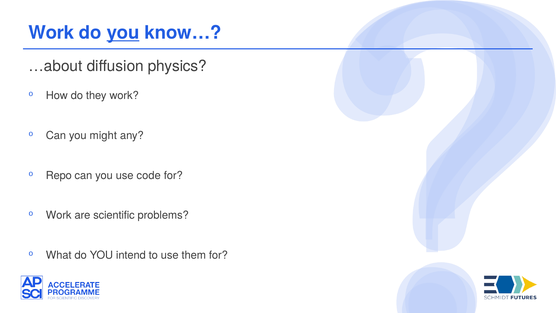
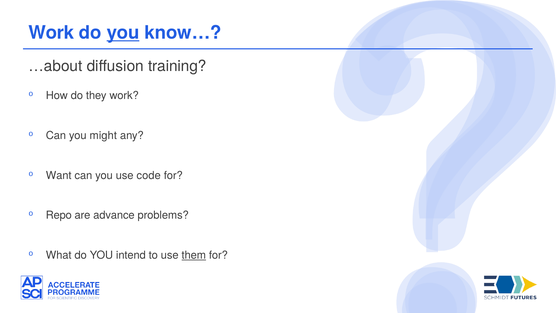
physics: physics -> training (177, 66)
Repo: Repo -> Want (59, 175)
Work: Work -> Repo (59, 215)
scientific: scientific -> advance (114, 215)
them underline: none -> present (194, 255)
